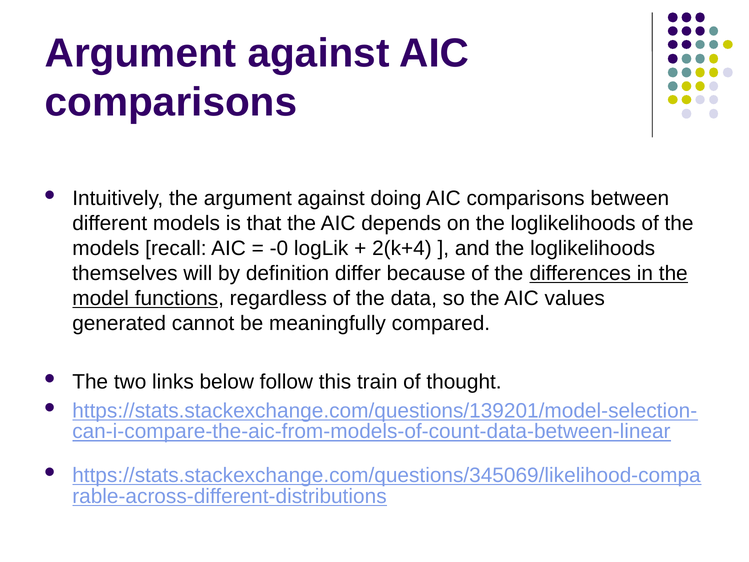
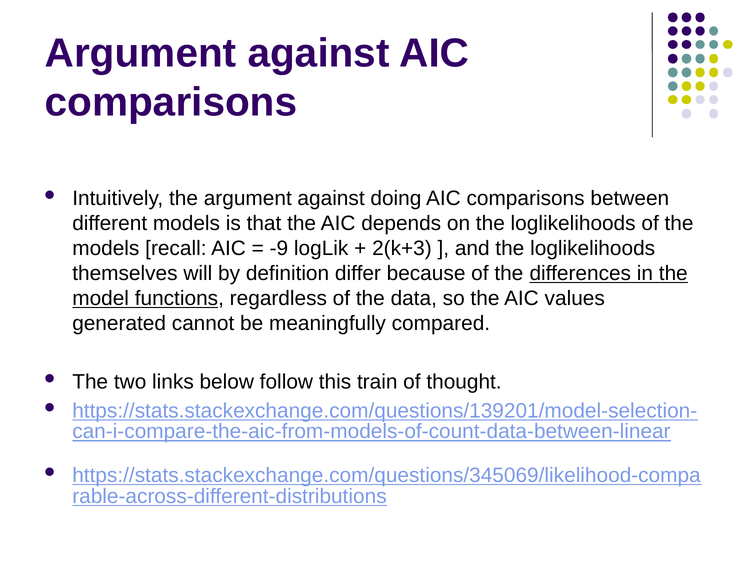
-0: -0 -> -9 (279, 248)
2(k+4: 2(k+4 -> 2(k+3 (402, 248)
